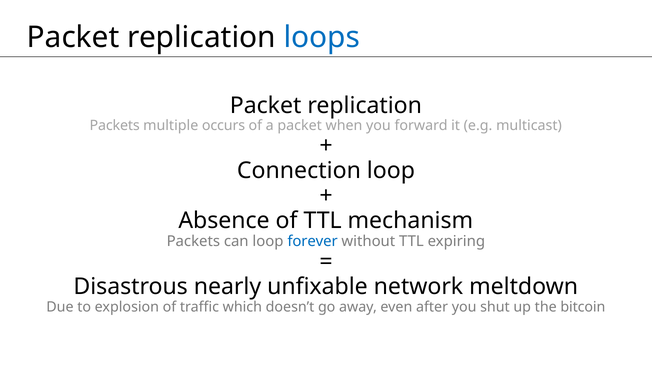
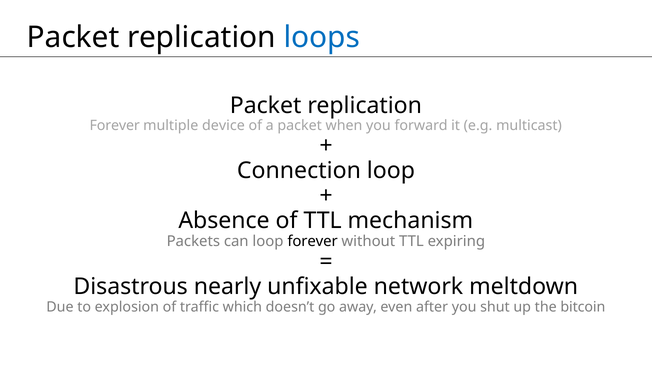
Packets: Packets -> Forever (115, 126)
occurs: occurs -> device (223, 126)
forever colour: blue -> black (313, 241)
